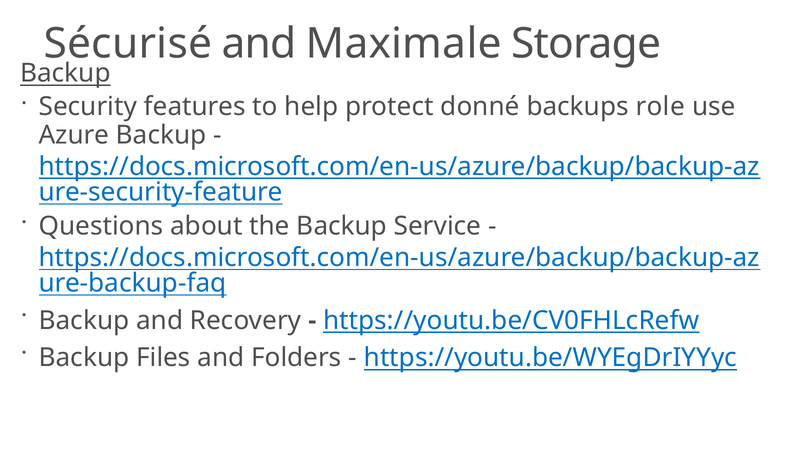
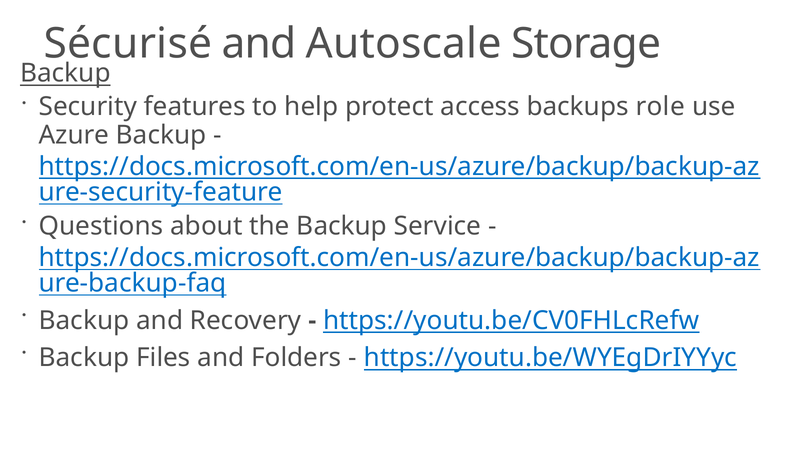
Maximale: Maximale -> Autoscale (404, 44)
donné: donné -> access (480, 107)
